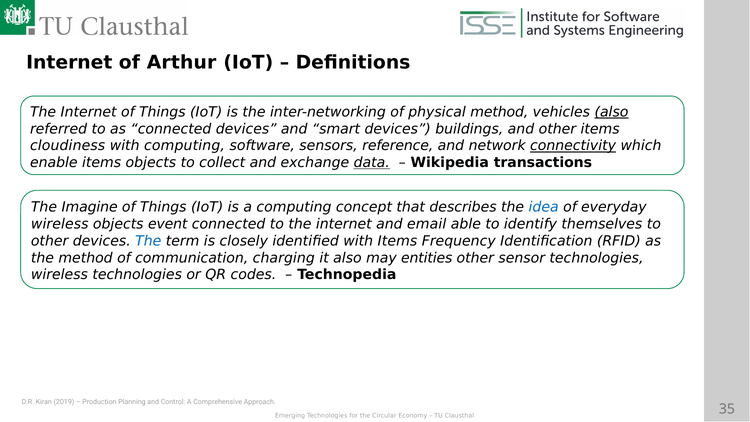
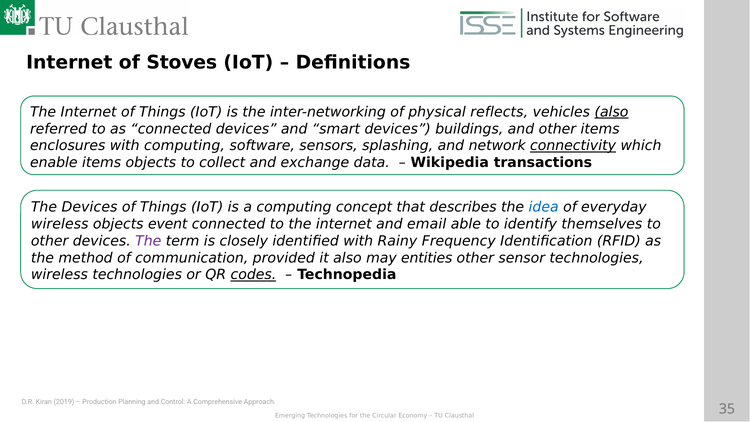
Arthur: Arthur -> Stoves (182, 62)
physical method: method -> reflects (499, 112)
cloudiness: cloudiness -> enclosures (68, 146)
reference: reference -> splashing (398, 146)
data underline: present -> none (372, 163)
The Imagine: Imagine -> Devices (89, 207)
The colour: blue -> purple (148, 241)
with Items: Items -> Rainy (397, 241)
charging: charging -> provided (284, 258)
codes underline: none -> present (253, 275)
